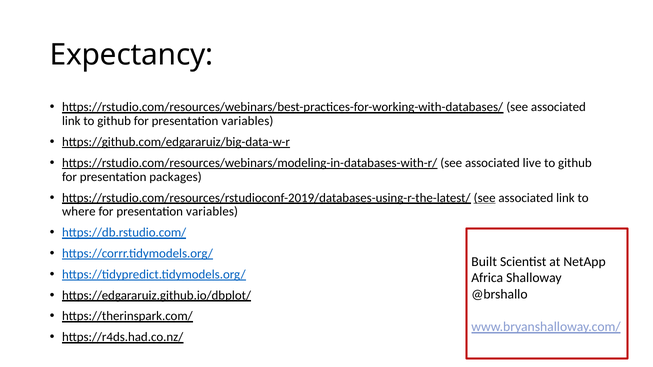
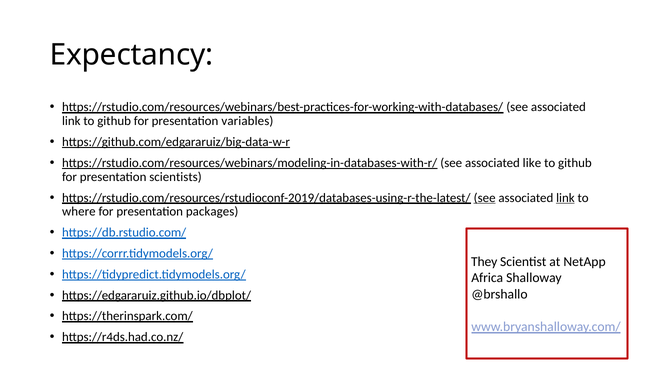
live: live -> like (532, 163)
packages: packages -> scientists (175, 177)
link underline: none -> present (565, 198)
variables: variables -> packages (212, 212)
Built: Built -> They (484, 262)
